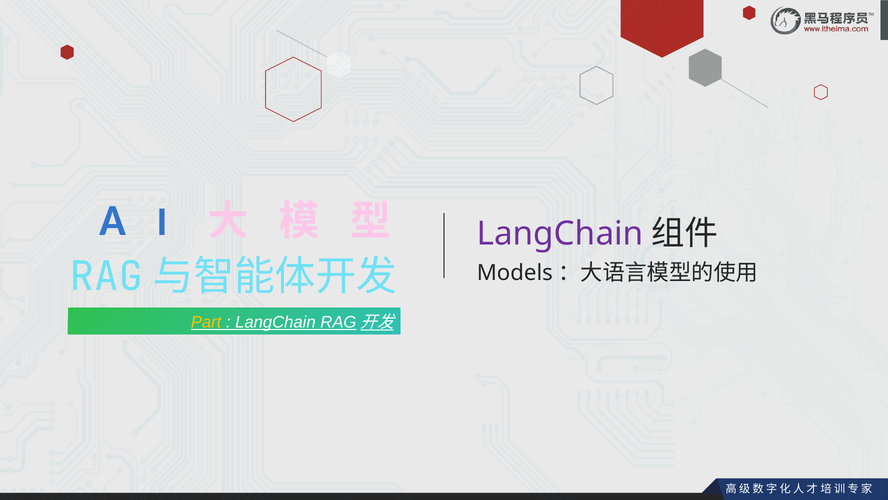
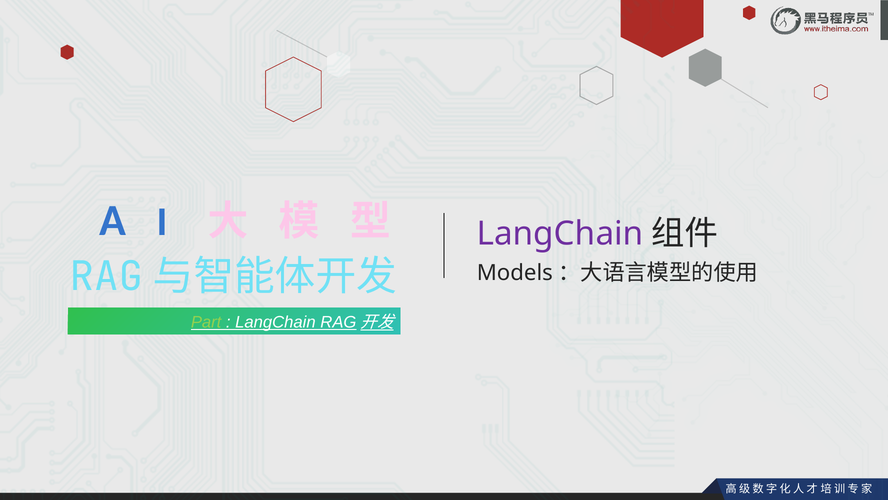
Part colour: yellow -> light green (206, 322)
